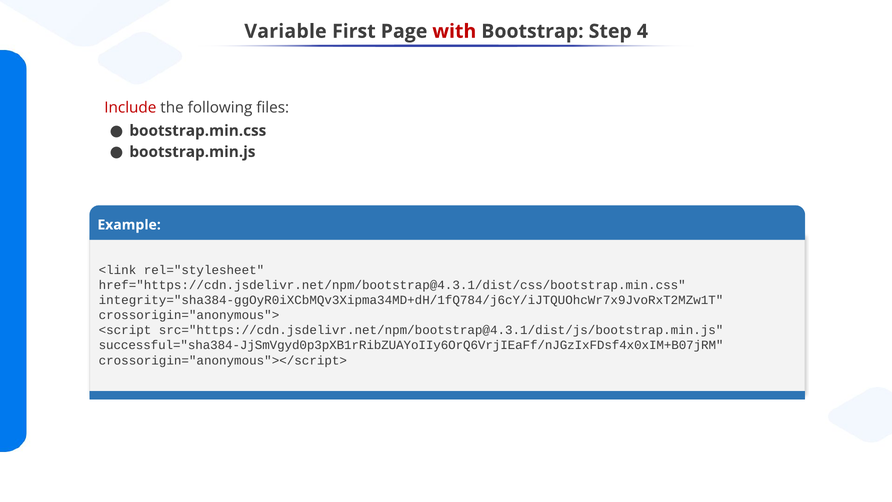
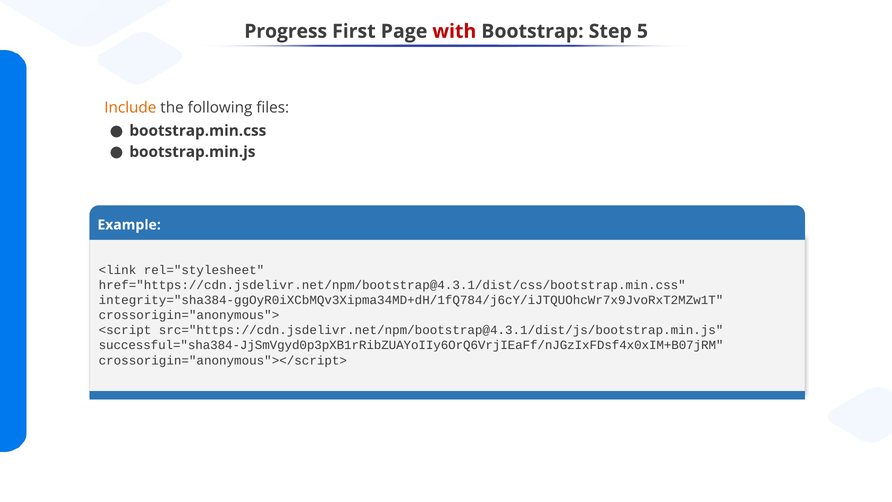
Variable: Variable -> Progress (286, 31)
4: 4 -> 5 (642, 31)
Include colour: red -> orange (130, 107)
